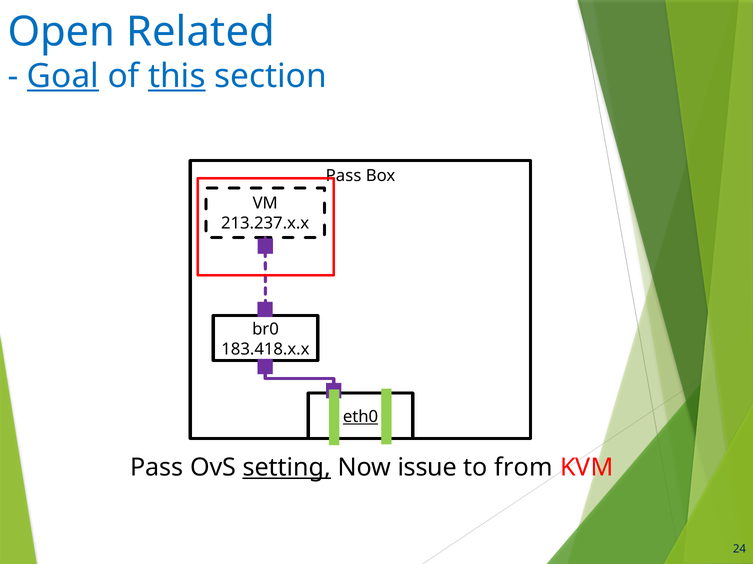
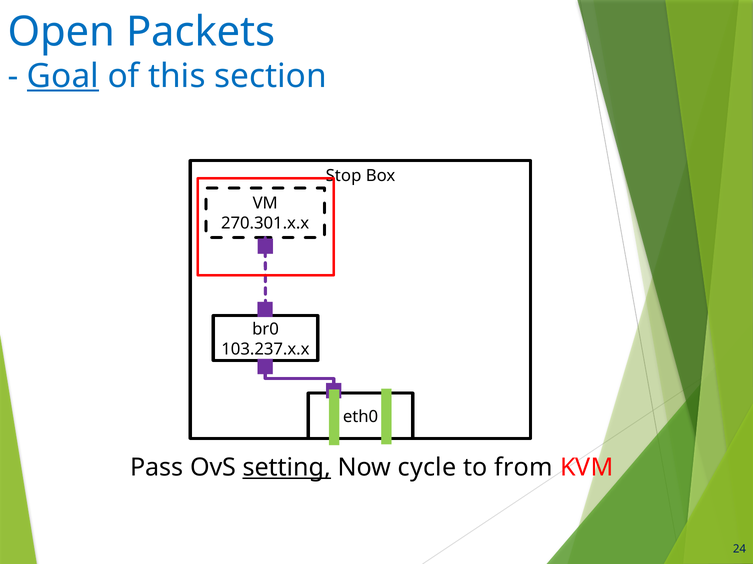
Related: Related -> Packets (201, 32)
this underline: present -> none (177, 76)
Pass: Pass -> Stop (344, 176)
213.237.x.x: 213.237.x.x -> 270.301.x.x (265, 223)
183.418.x.x: 183.418.x.x -> 103.237.x.x (265, 350)
eth0 underline: present -> none (361, 417)
issue: issue -> cycle (427, 468)
